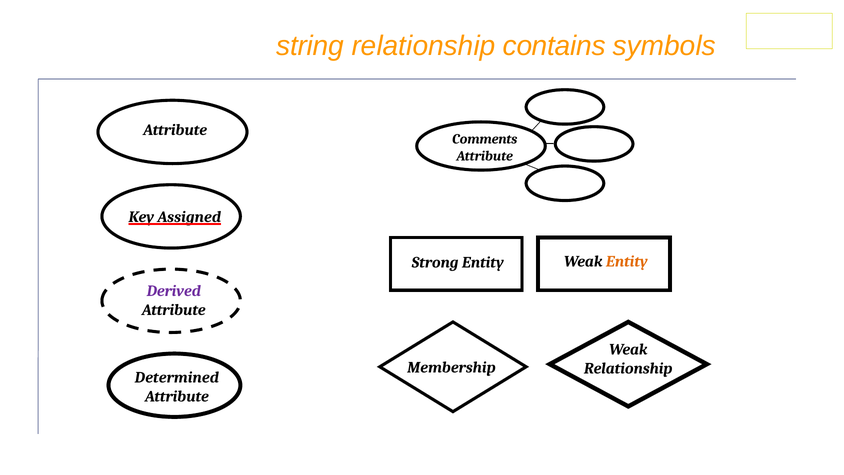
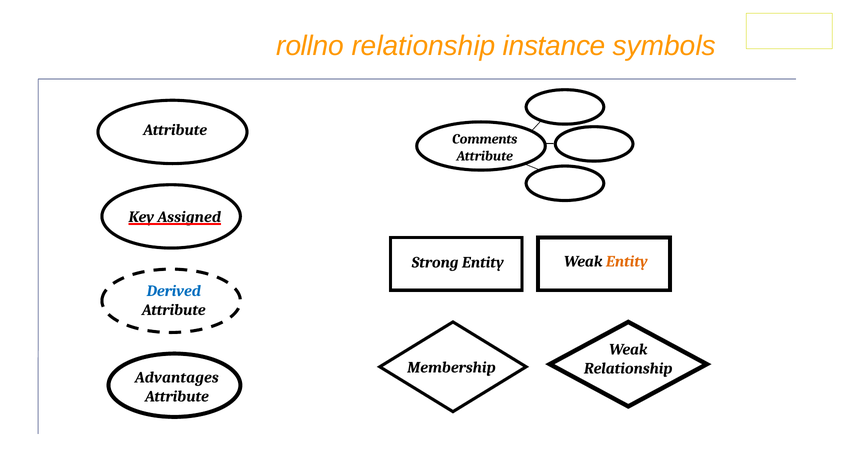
string: string -> rollno (310, 46)
contains: contains -> instance (554, 46)
Derived colour: purple -> blue (174, 291)
Determined: Determined -> Advantages (177, 377)
